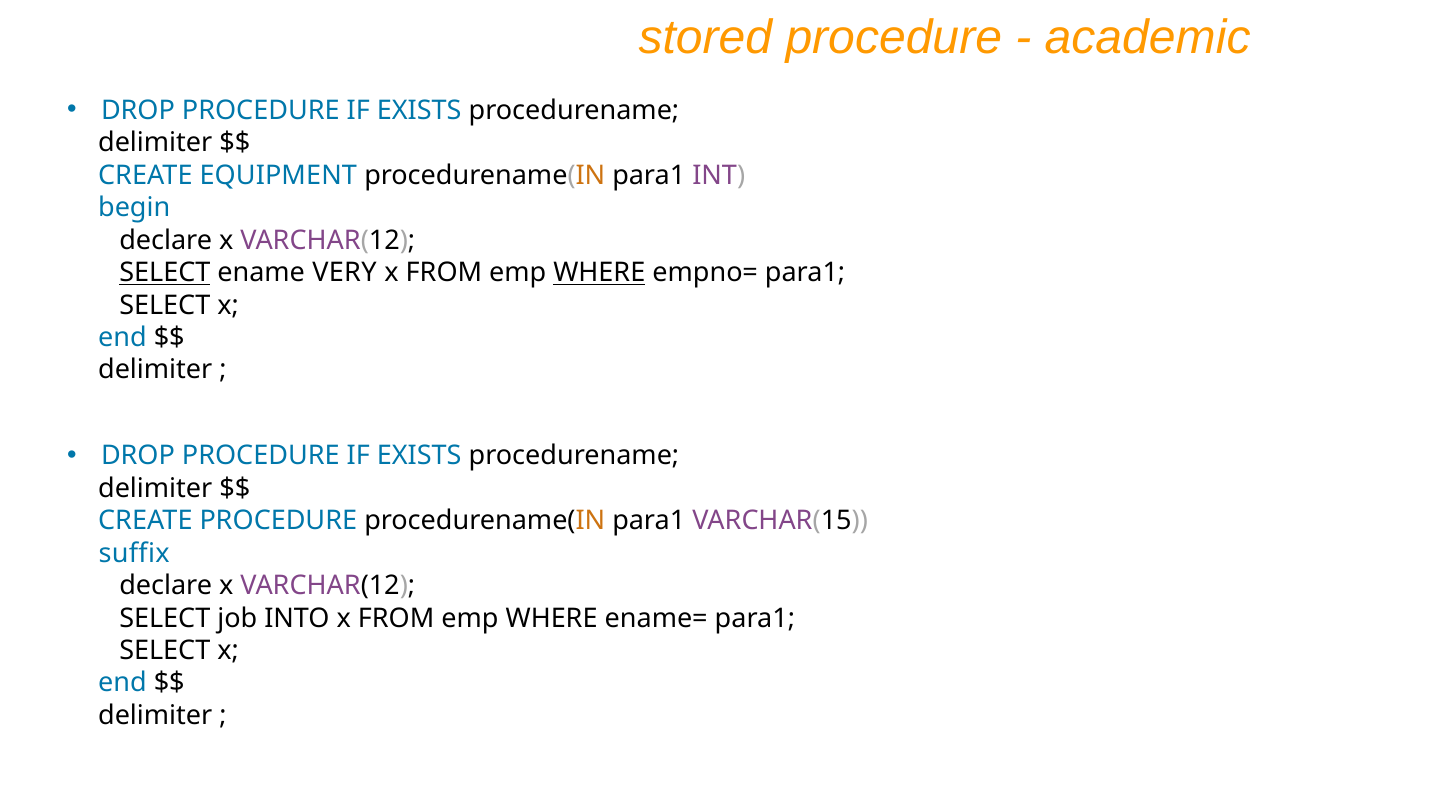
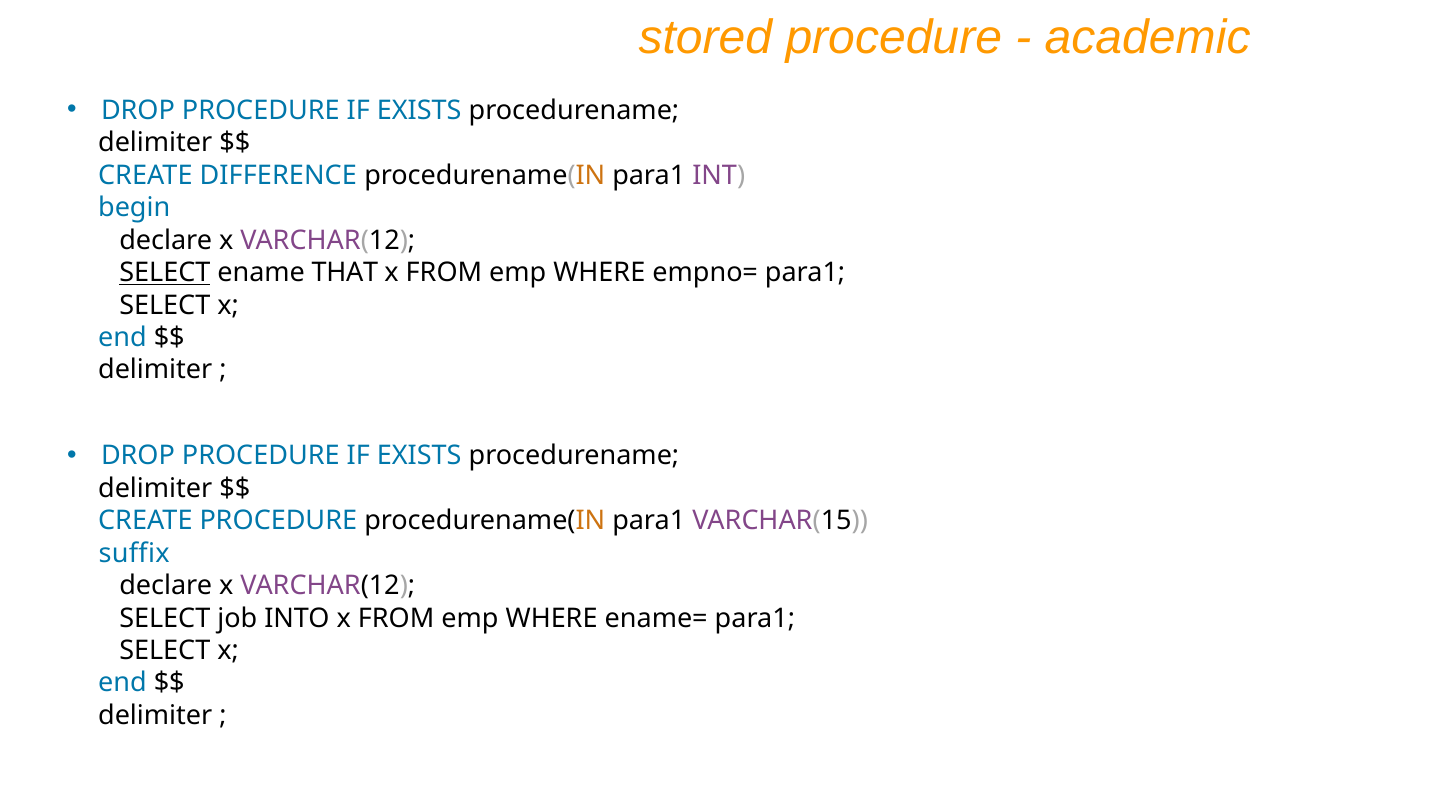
EQUIPMENT: EQUIPMENT -> DIFFERENCE (278, 175)
VERY: VERY -> THAT (345, 273)
WHERE underline: present -> none (599, 273)
